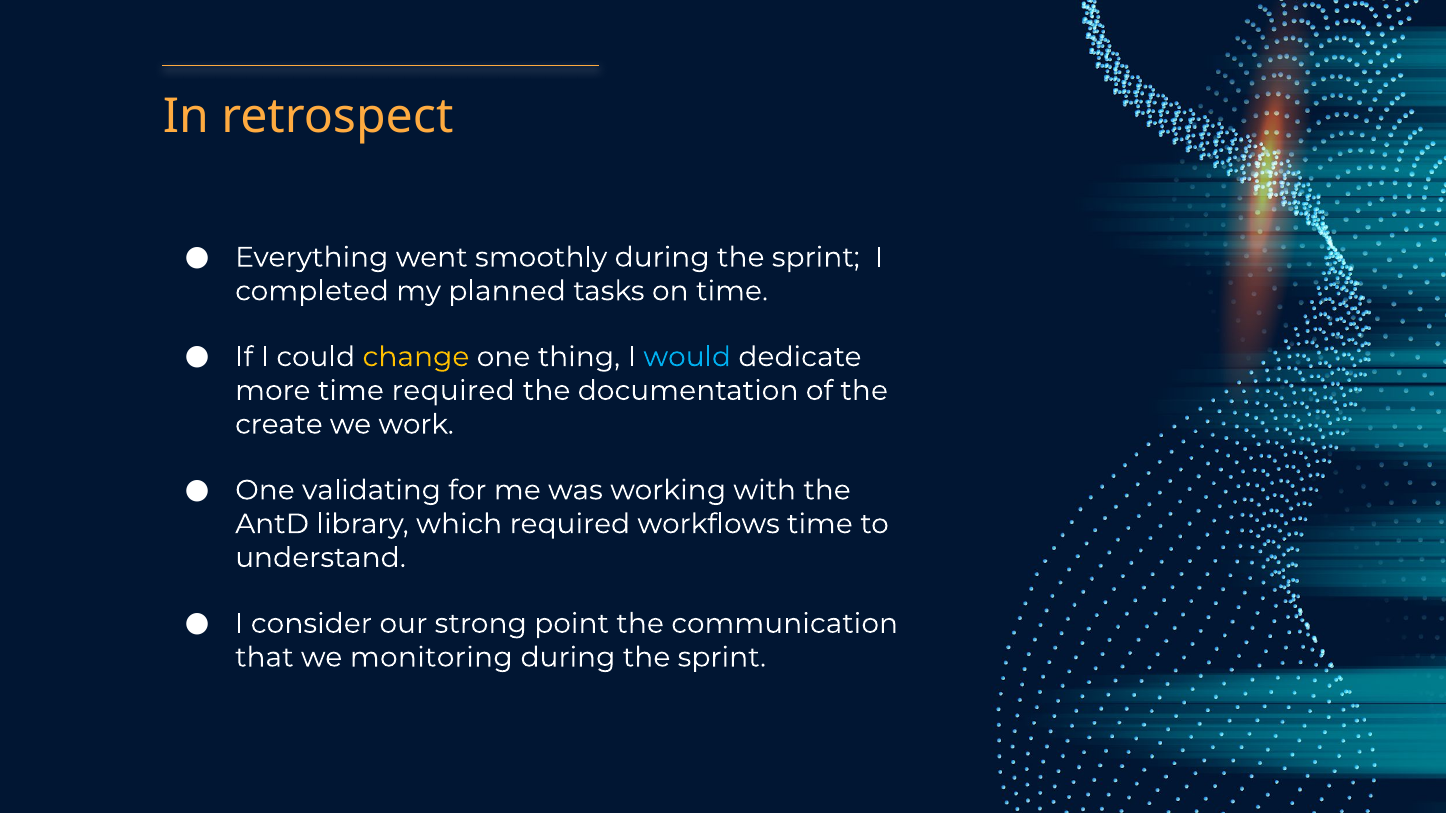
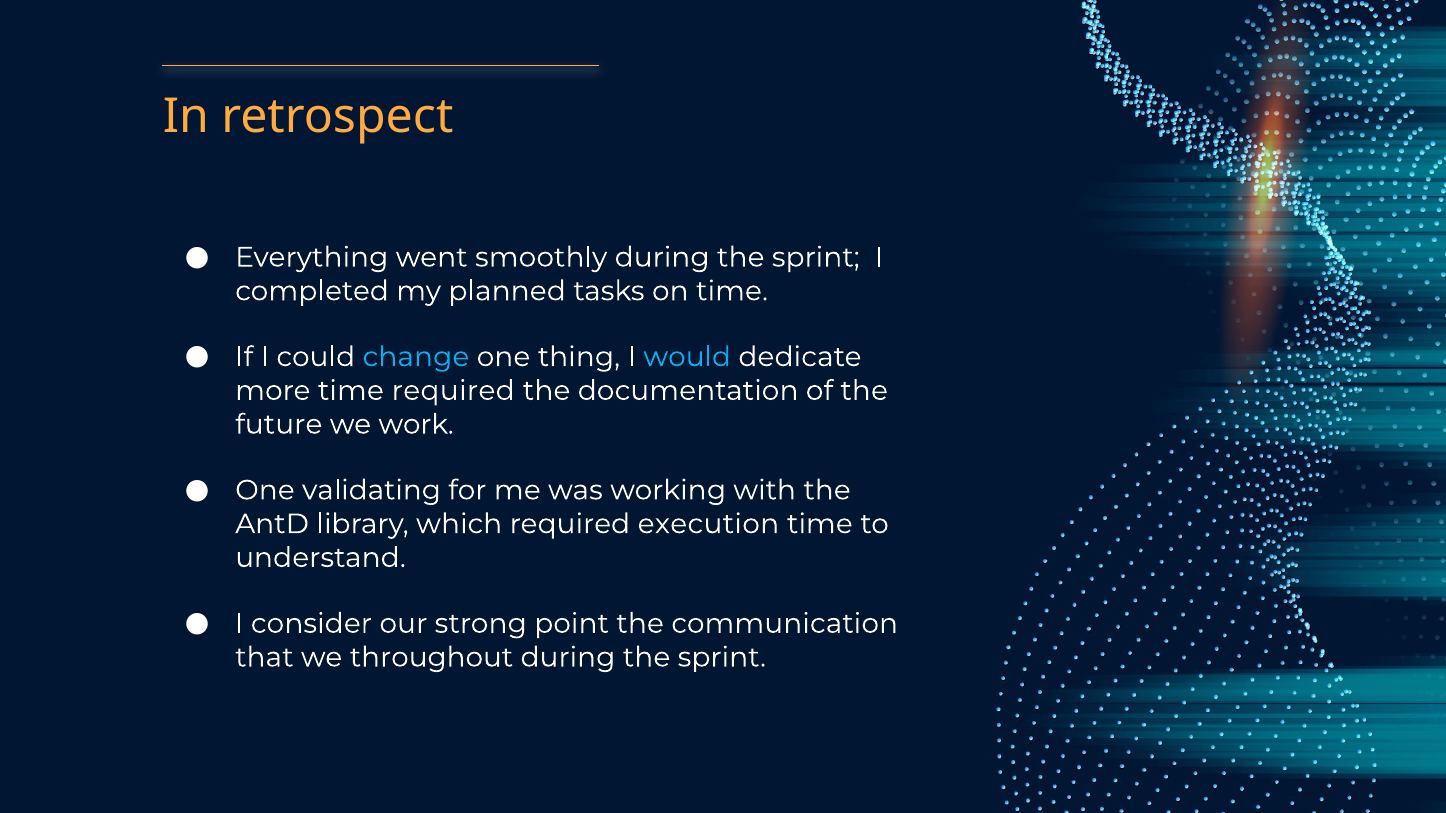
change colour: yellow -> light blue (416, 357)
create: create -> future (279, 425)
workflows: workflows -> execution (708, 524)
monitoring: monitoring -> throughout (431, 658)
